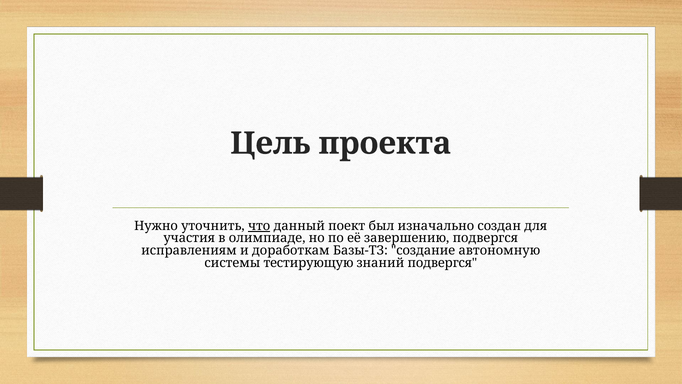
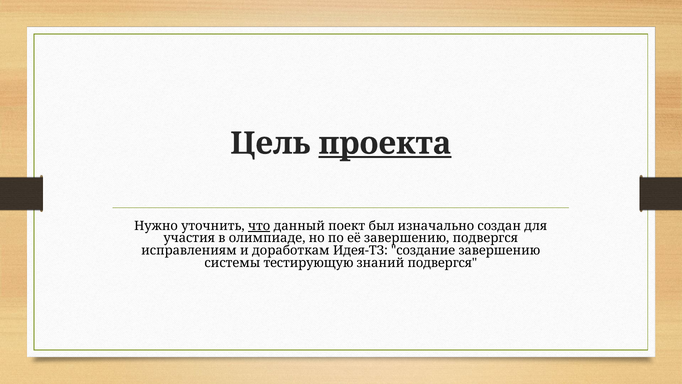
проекта underline: none -> present (385, 143)
Базы-ТЗ: Базы-ТЗ -> Идея-ТЗ (360, 250)
создание автономную: автономную -> завершению (499, 250)
